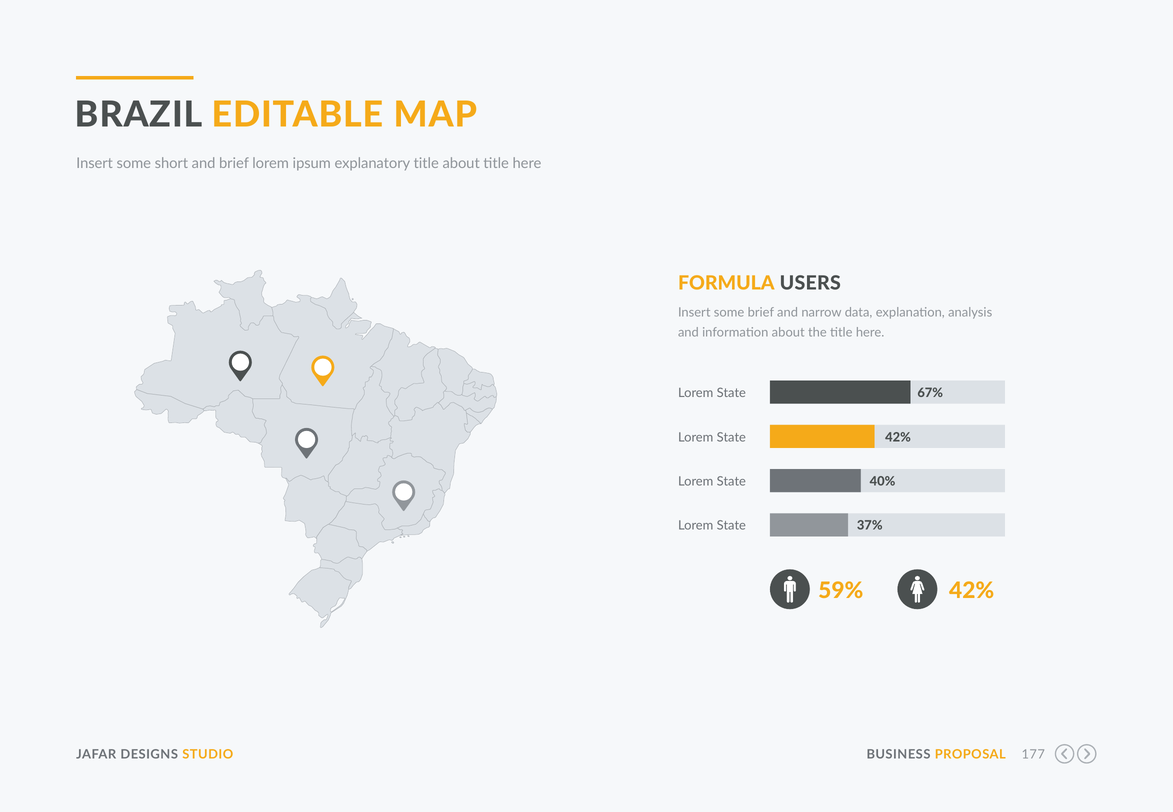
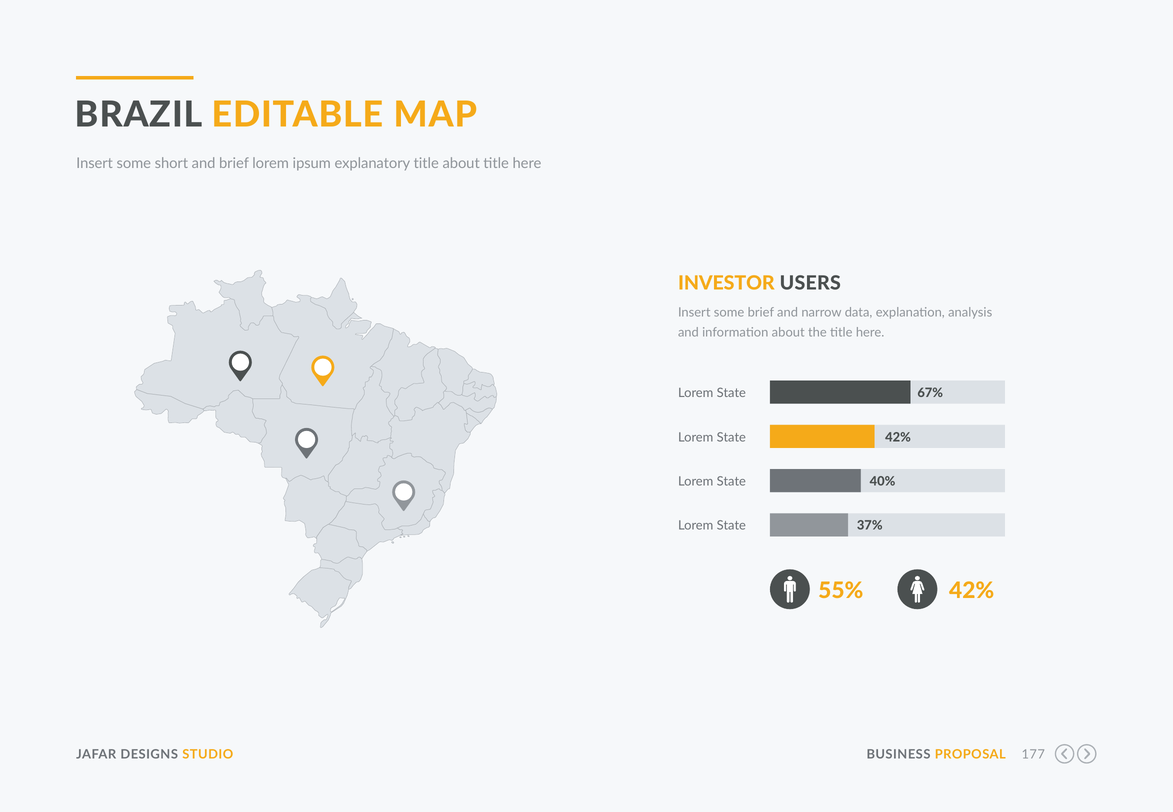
FORMULA: FORMULA -> INVESTOR (726, 283)
59%: 59% -> 55% (841, 591)
